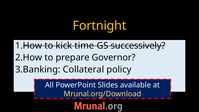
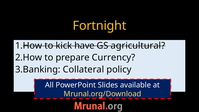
time: time -> have (84, 46)
successively: successively -> agricultural (138, 46)
Governor: Governor -> Currency (113, 58)
